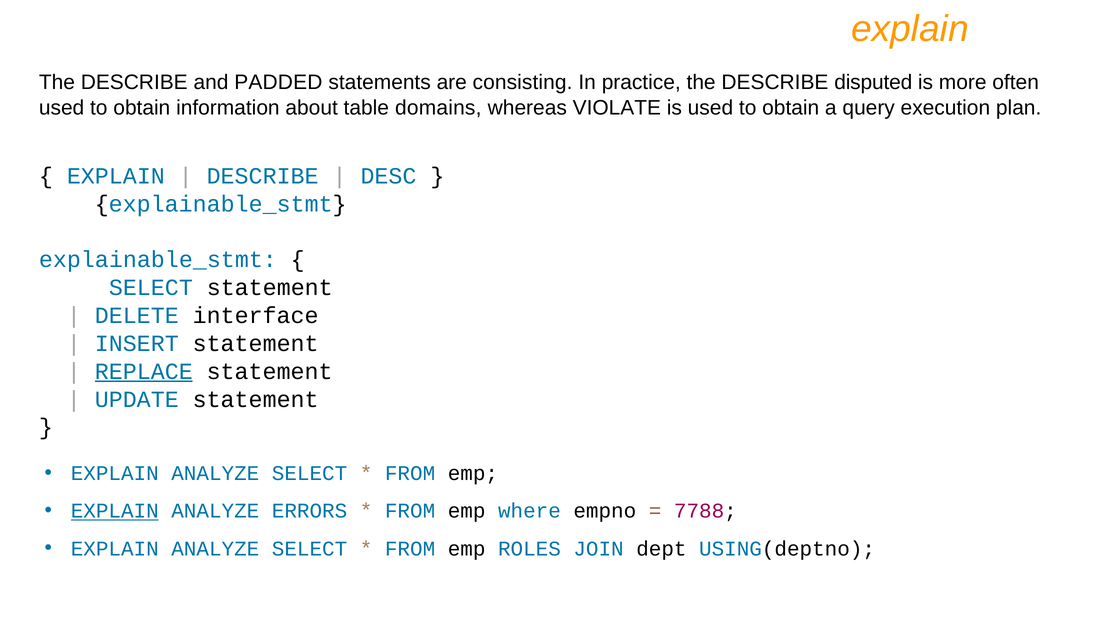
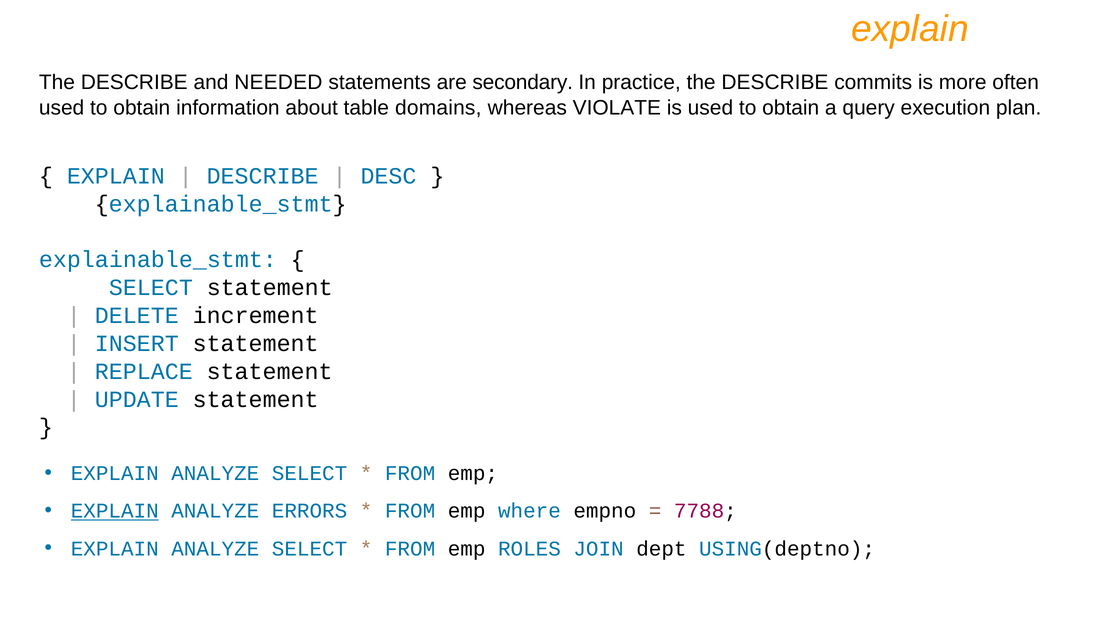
PADDED: PADDED -> NEEDED (278, 83)
consisting: consisting -> secondary (523, 83)
disputed: disputed -> commits (873, 83)
interface: interface -> increment (256, 316)
REPLACE underline: present -> none (144, 372)
